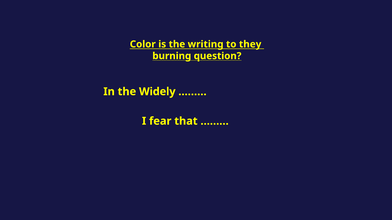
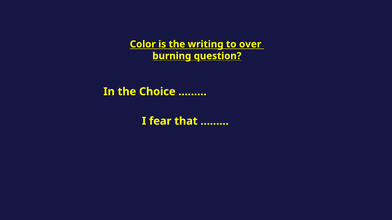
they: they -> over (250, 44)
Widely: Widely -> Choice (157, 92)
